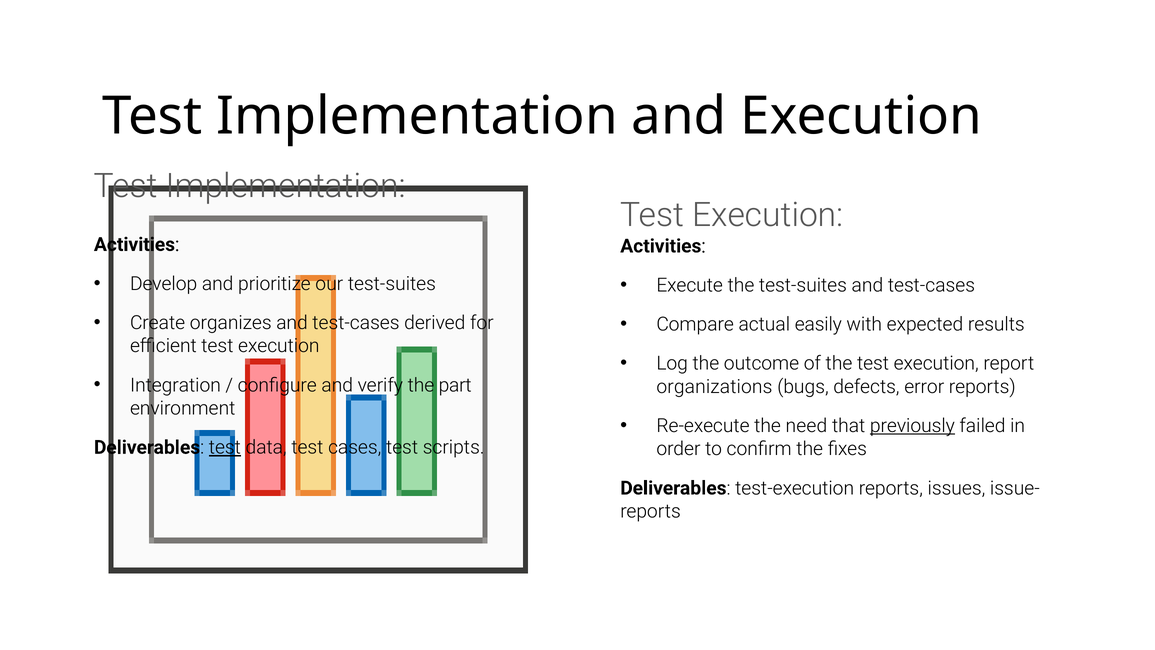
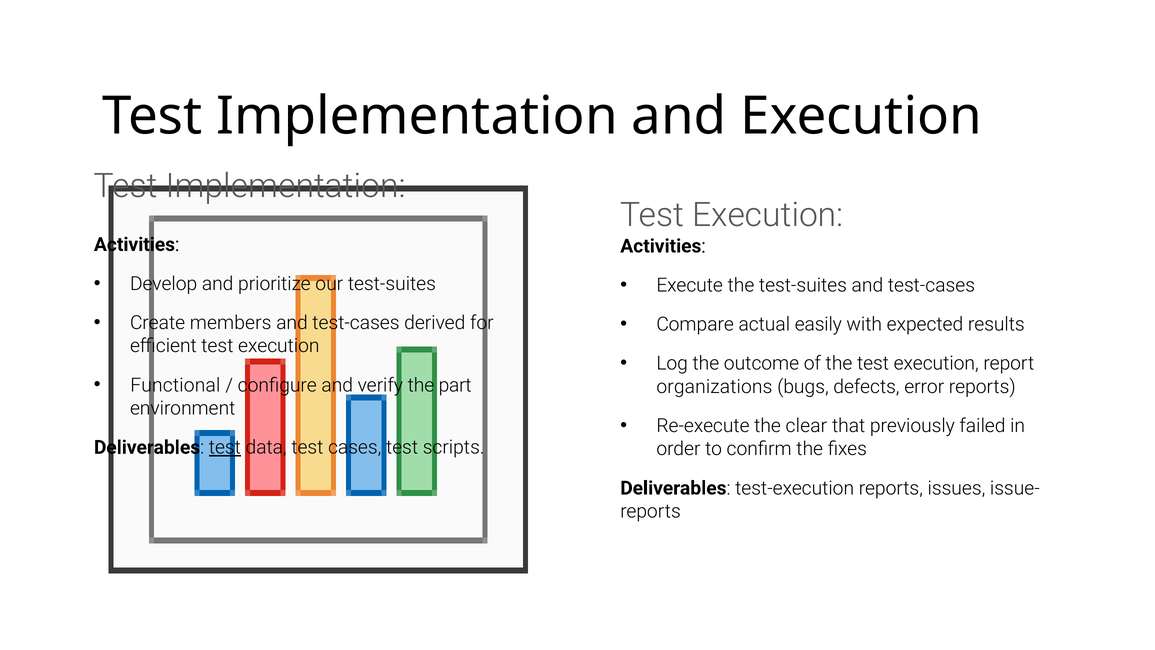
organizes: organizes -> members (231, 323)
Integration: Integration -> Functional (175, 385)
need: need -> clear (806, 426)
previously underline: present -> none (912, 426)
